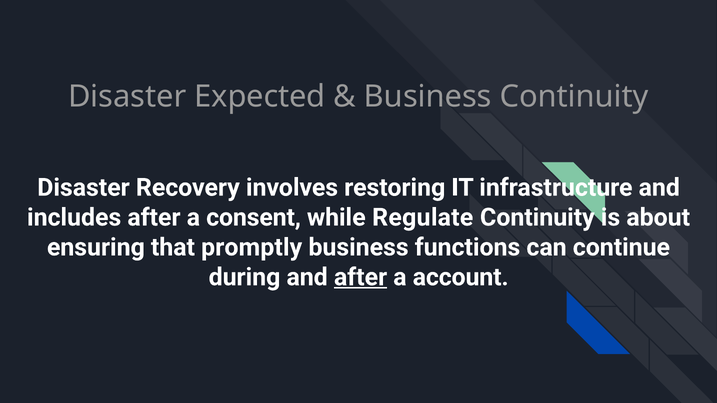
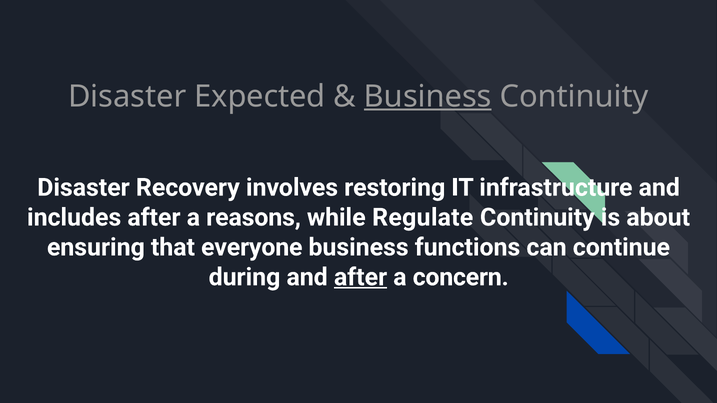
Business underline: none -> present (428, 96)
consent: consent -> reasons (254, 218)
promptly: promptly -> everyone (252, 247)
account: account -> concern (461, 277)
